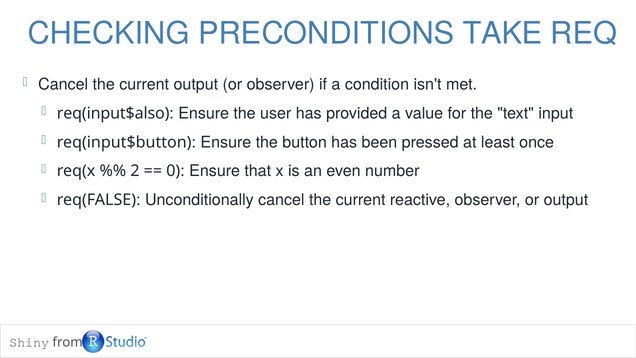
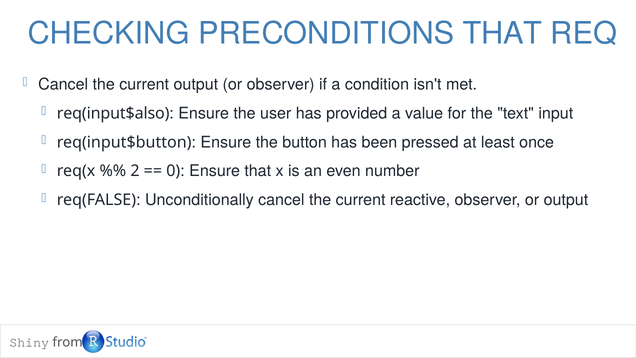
PRECONDITIONS TAKE: TAKE -> THAT (503, 34)
